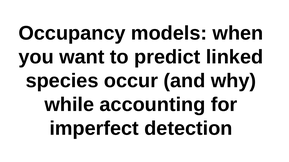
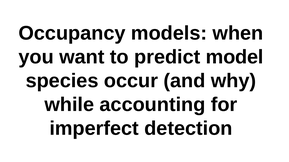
linked: linked -> model (235, 57)
